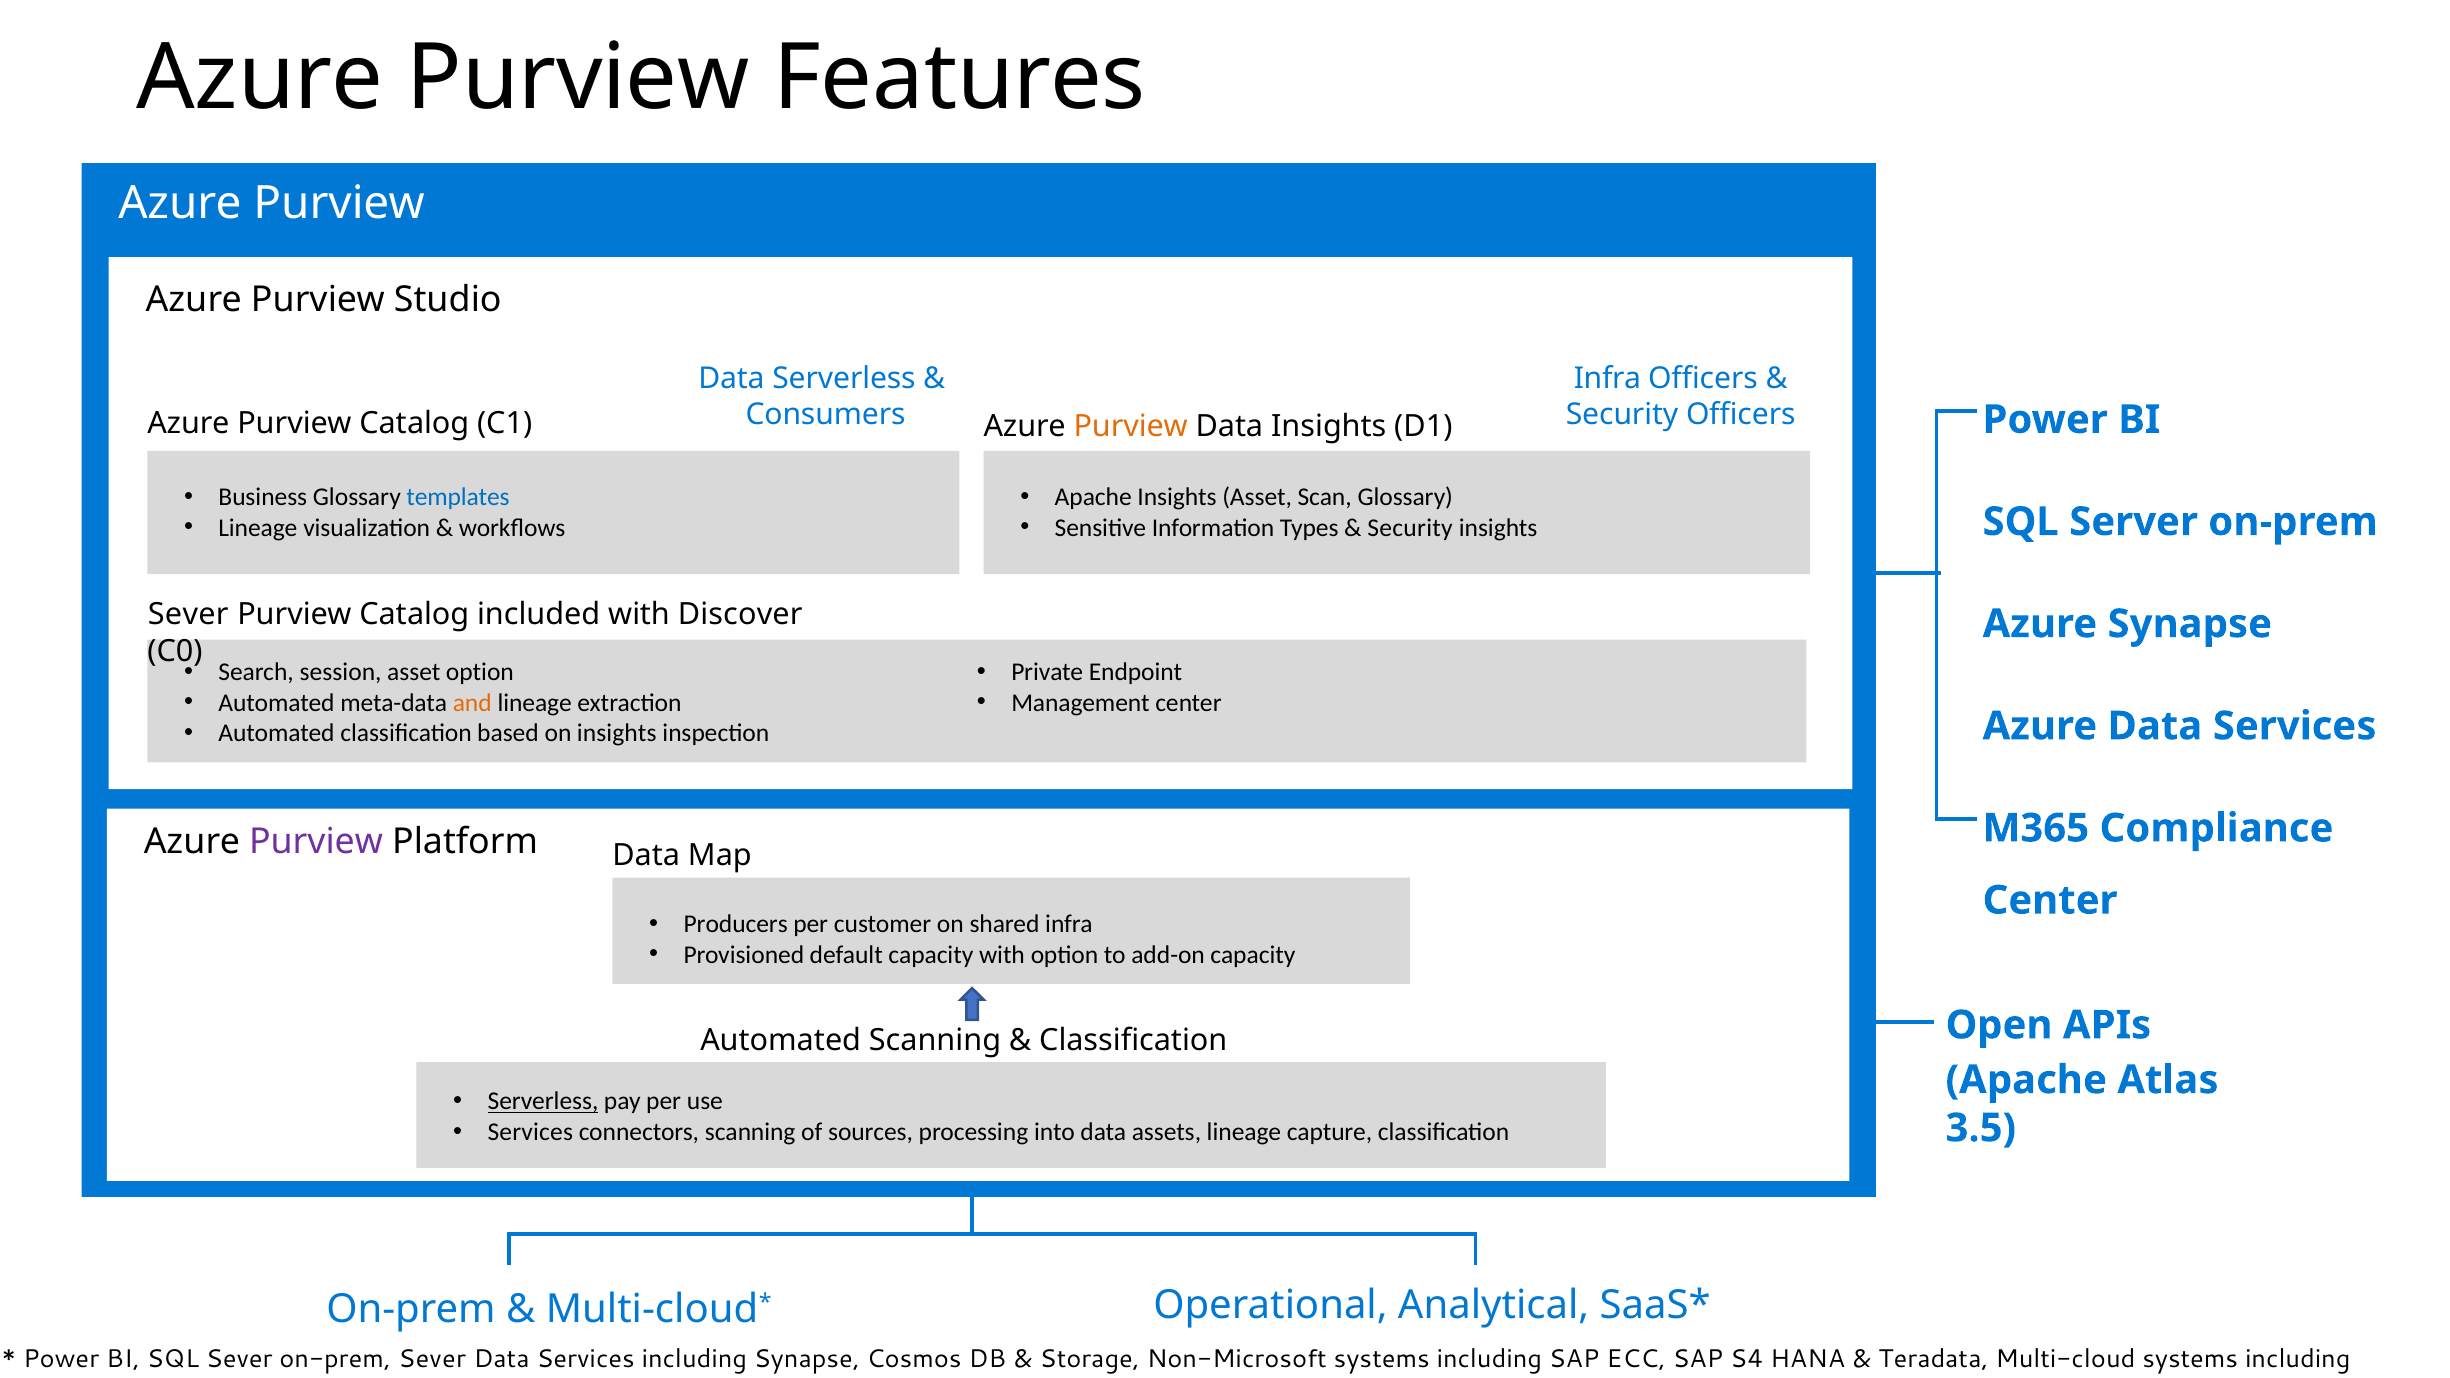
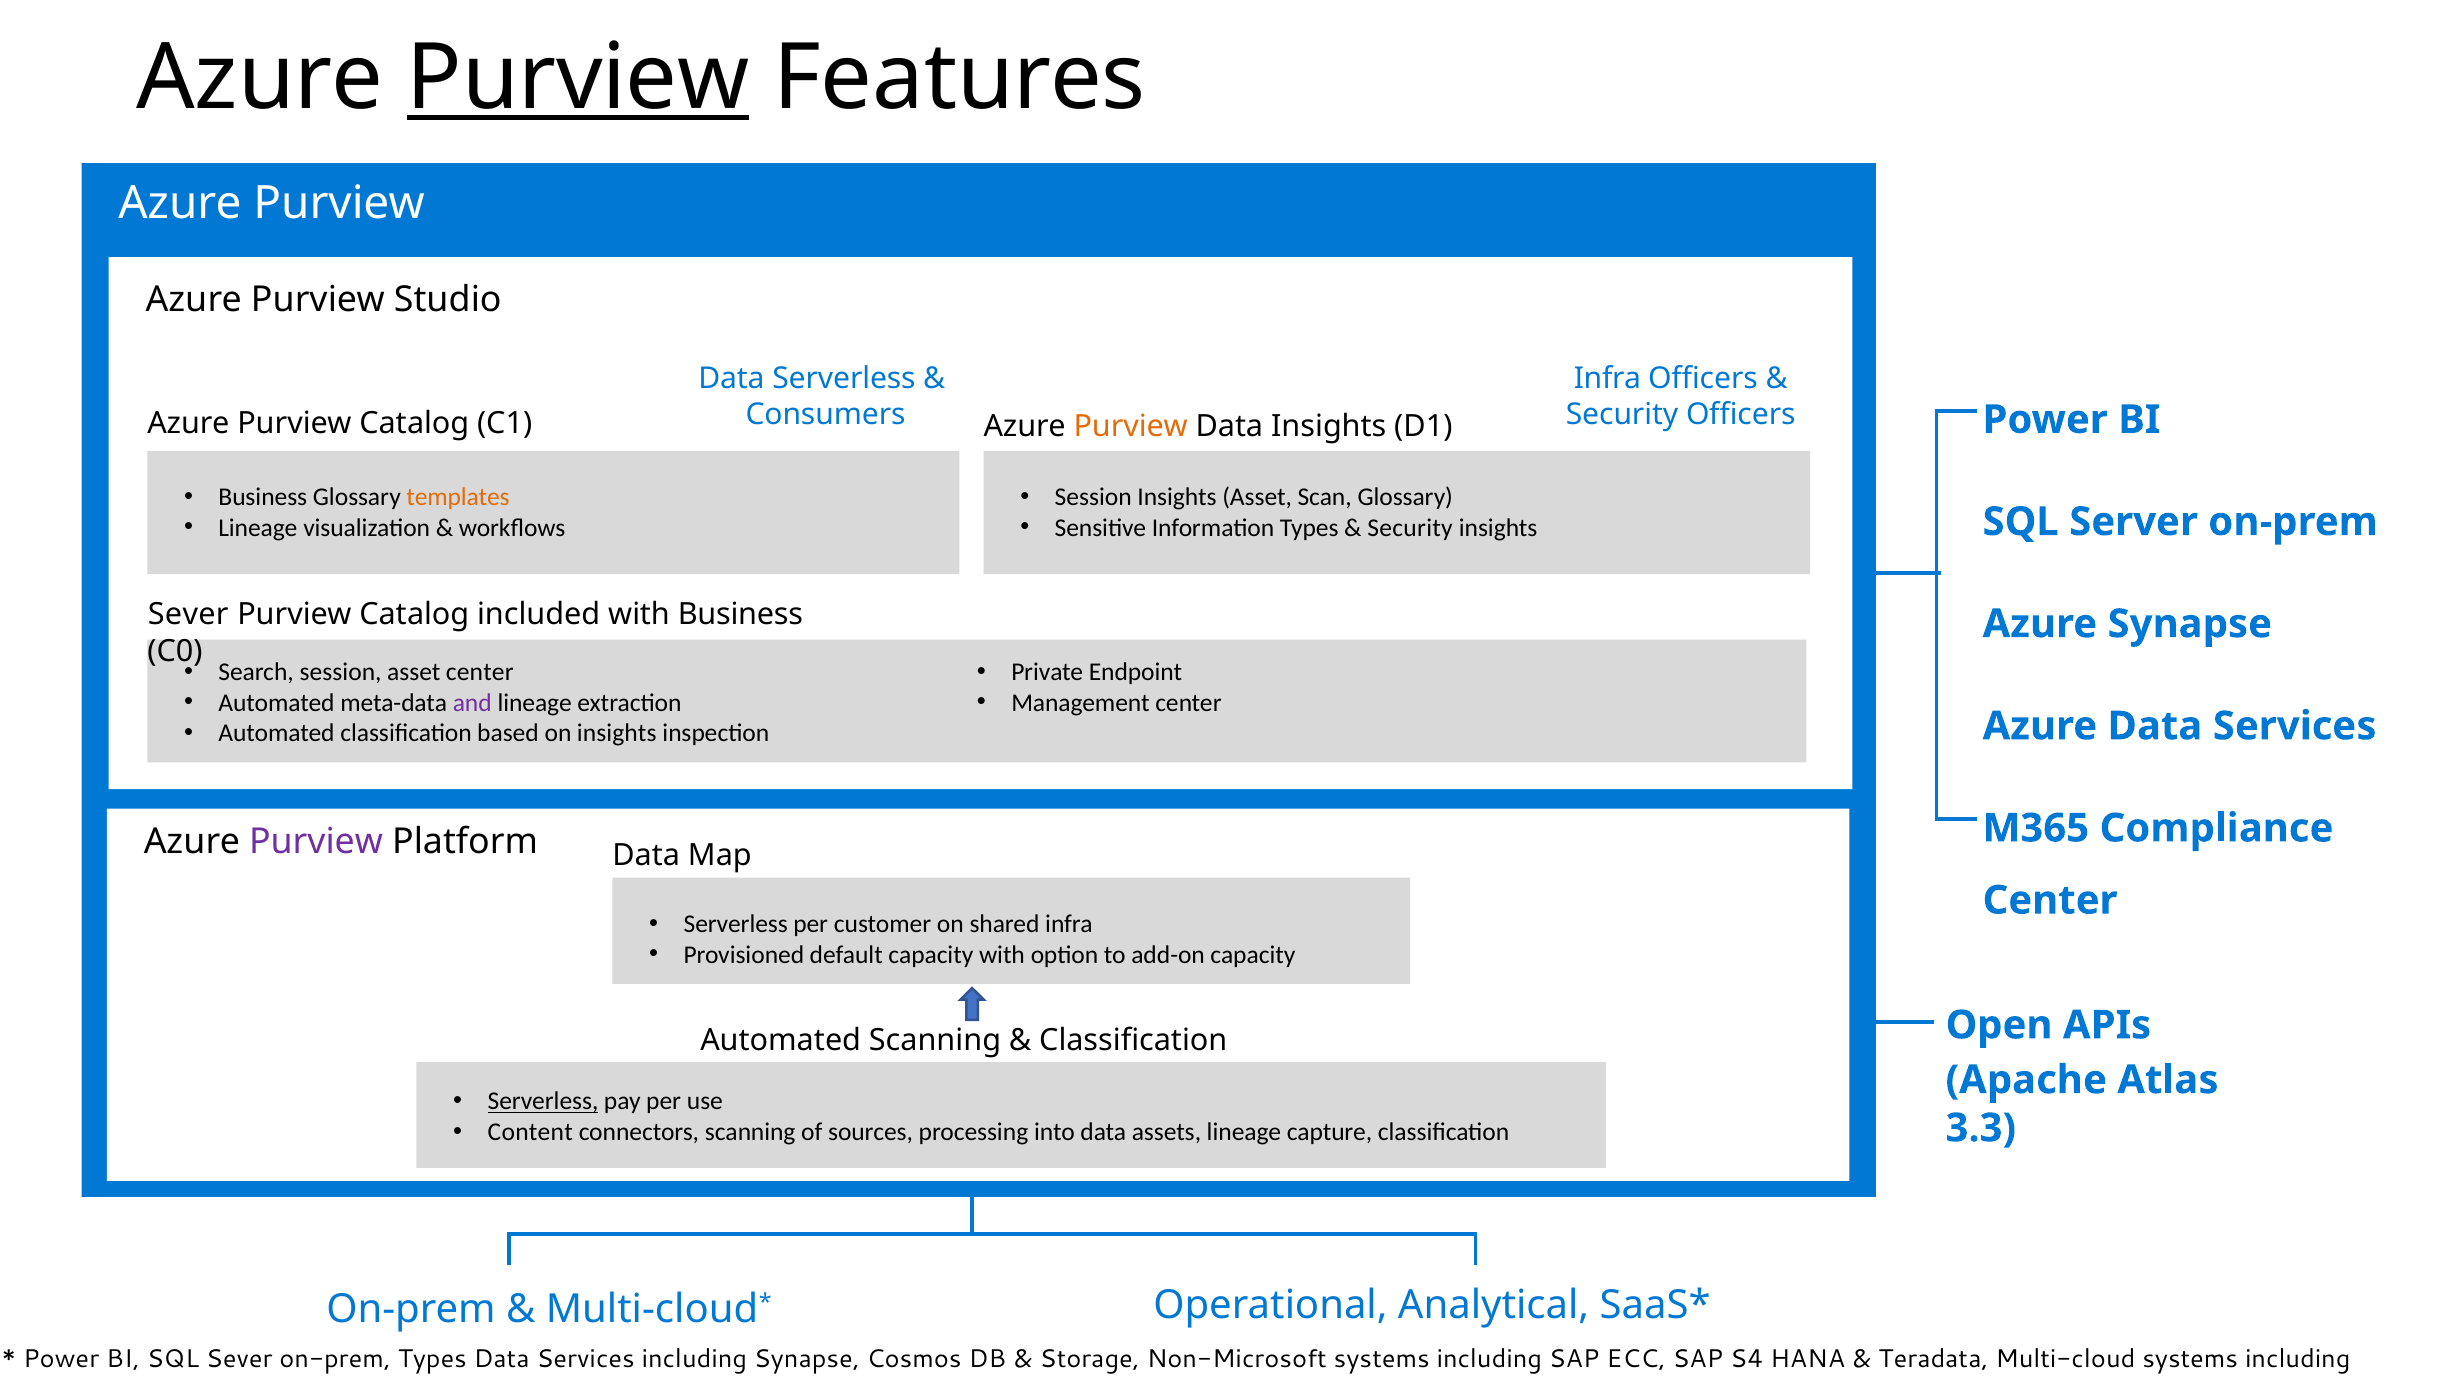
Purview underline: none -> present (578, 78)
templates colour: blue -> orange (458, 497)
Apache: Apache -> Session (1093, 497)
with Discover: Discover -> Business (740, 614)
asset option: option -> center (480, 672)
and colour: orange -> purple (472, 703)
Producers: Producers -> Serverless (736, 924)
Services: Services -> Content (530, 1132)
3.5: 3.5 -> 3.3 (1981, 1128)
on-prem Sever: Sever -> Types (432, 1359)
